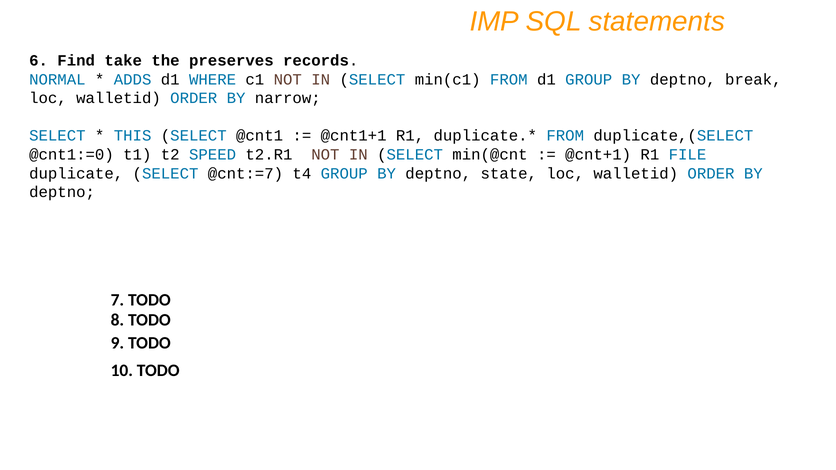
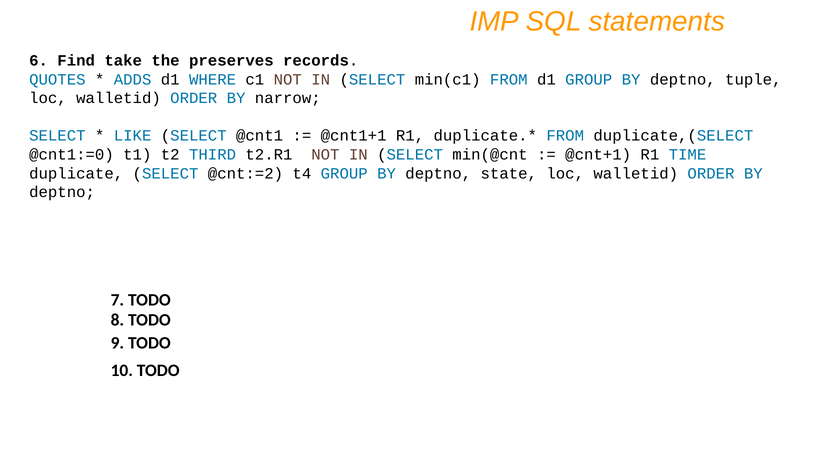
NORMAL: NORMAL -> QUOTES (57, 79)
break: break -> tuple (753, 79)
THIS: THIS -> LIKE (133, 136)
SPEED: SPEED -> THIRD (213, 155)
FILE: FILE -> TIME (687, 155)
@cnt:=7: @cnt:=7 -> @cnt:=2 (245, 173)
